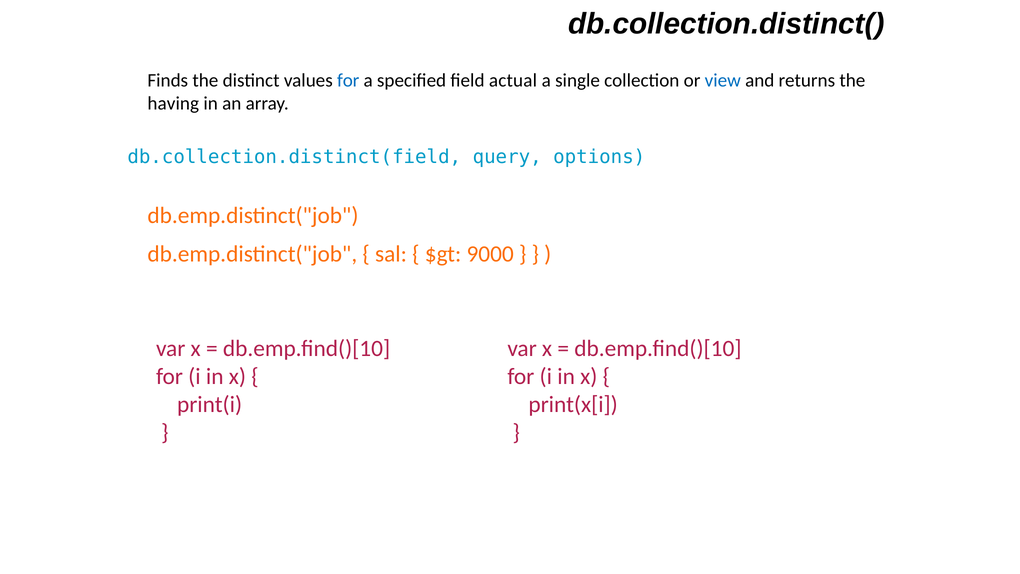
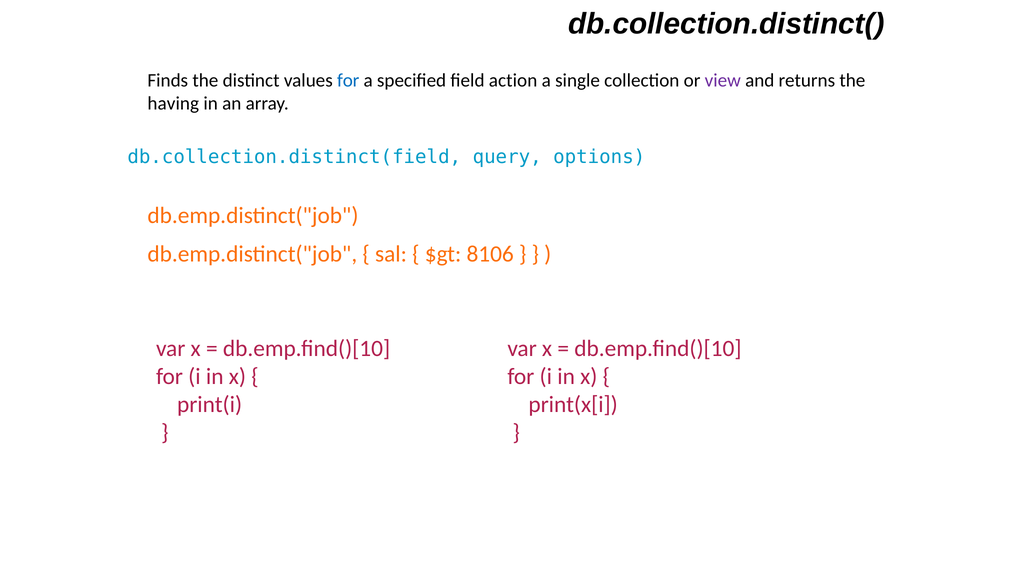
actual: actual -> action (513, 80)
view colour: blue -> purple (723, 80)
9000: 9000 -> 8106 (490, 254)
